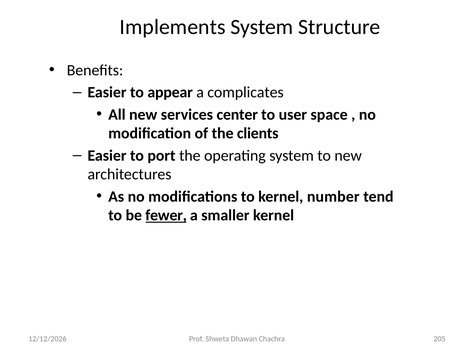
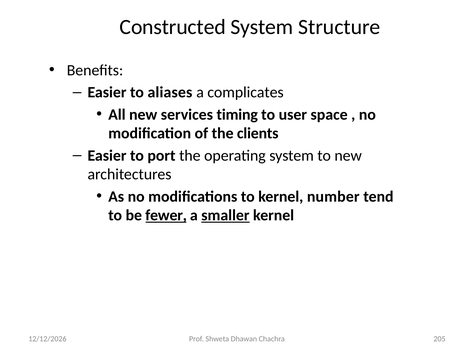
Implements: Implements -> Constructed (173, 27)
appear: appear -> aliases (170, 93)
center: center -> timing (237, 115)
smaller underline: none -> present (225, 216)
